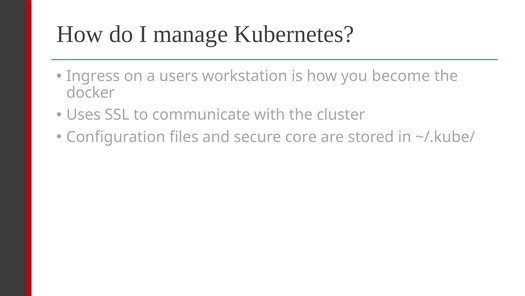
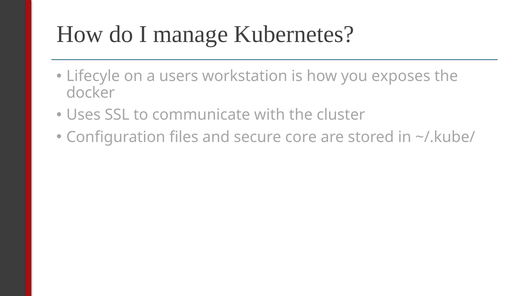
Ingress: Ingress -> Lifecyle (93, 76)
become: become -> exposes (401, 76)
